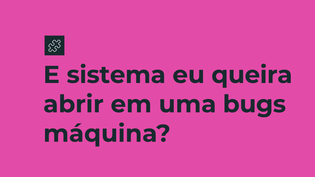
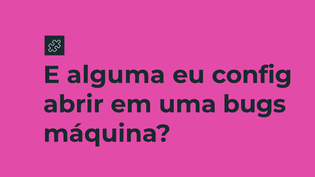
sistema: sistema -> alguma (116, 75)
queira: queira -> config (252, 75)
